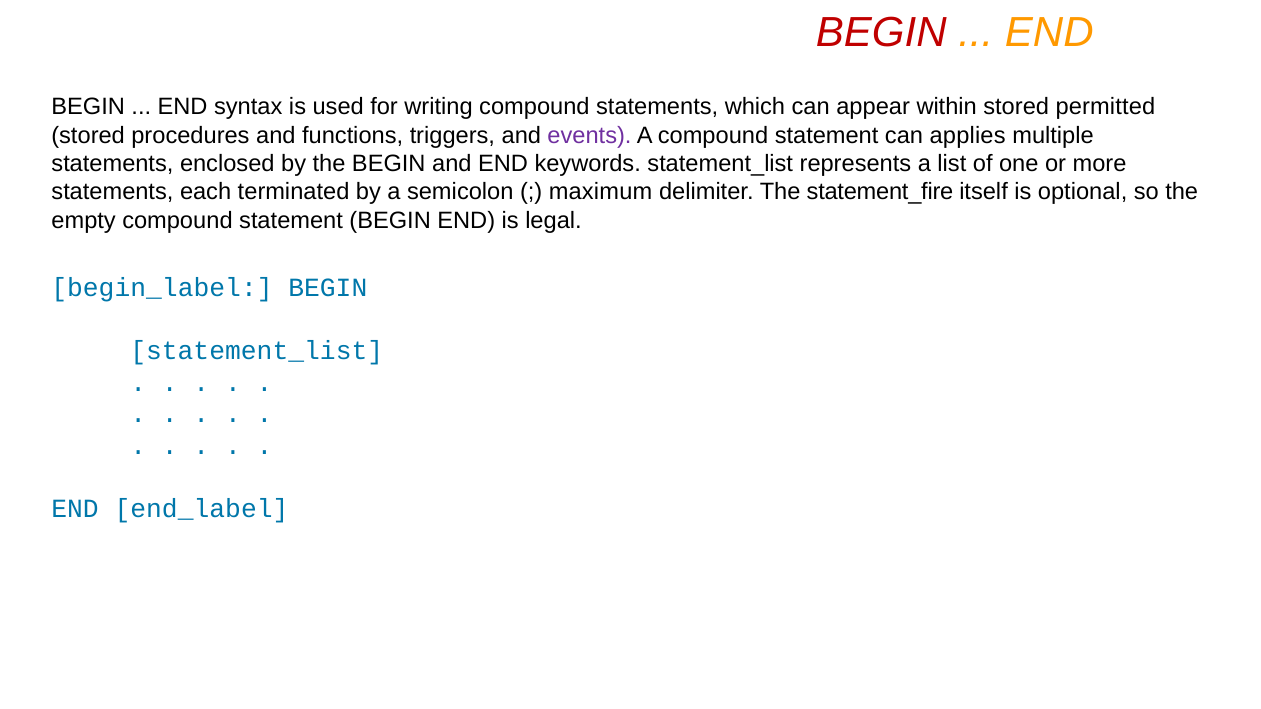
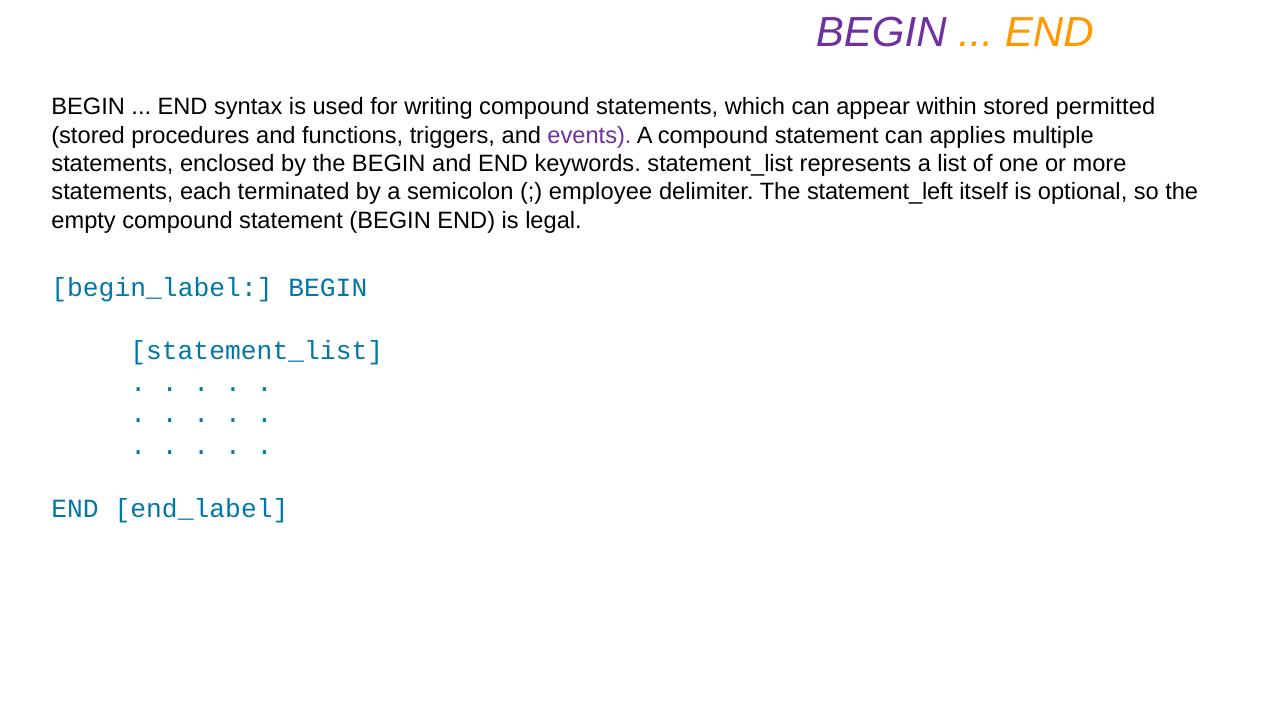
BEGIN colour: red -> purple (881, 33)
maximum: maximum -> employee (601, 192)
statement_fire: statement_fire -> statement_left (880, 192)
